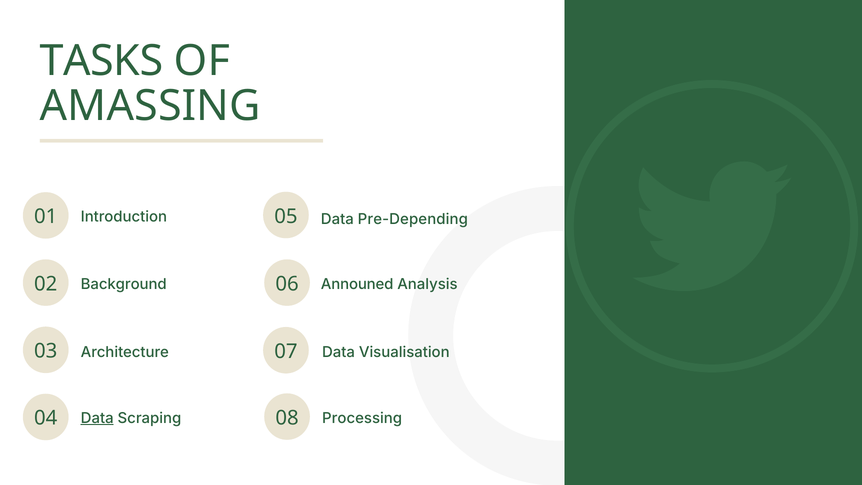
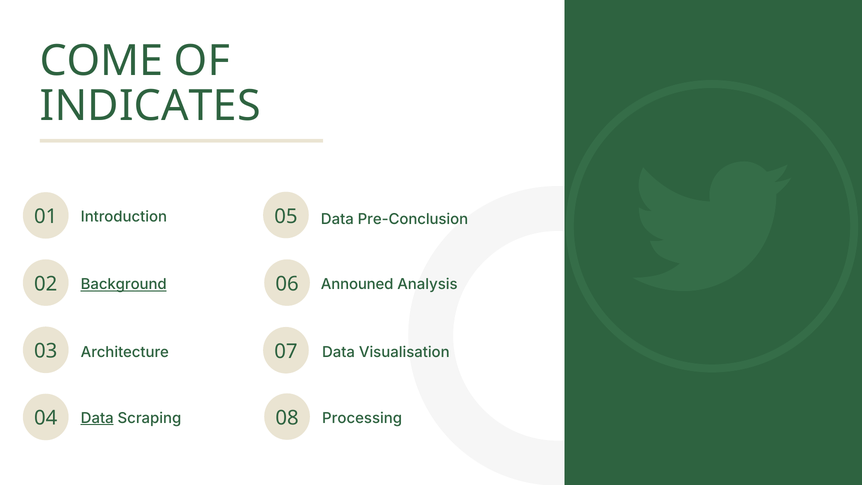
TASKS: TASKS -> COME (101, 61)
AMASSING: AMASSING -> INDICATES (150, 106)
Pre-Depending: Pre-Depending -> Pre-Conclusion (413, 219)
Background underline: none -> present (124, 284)
